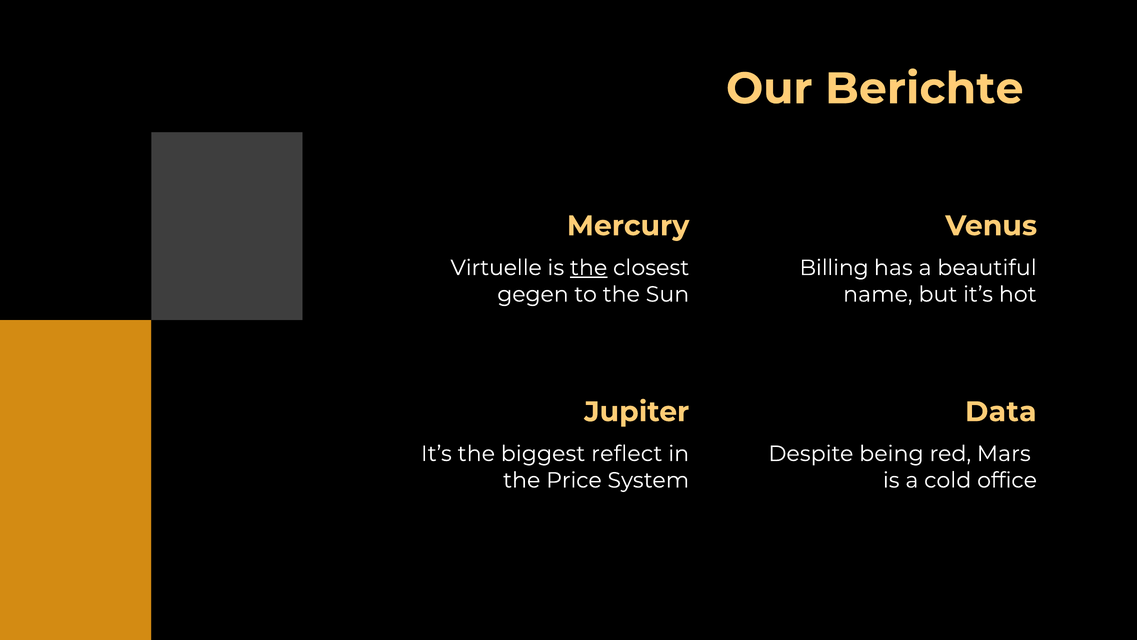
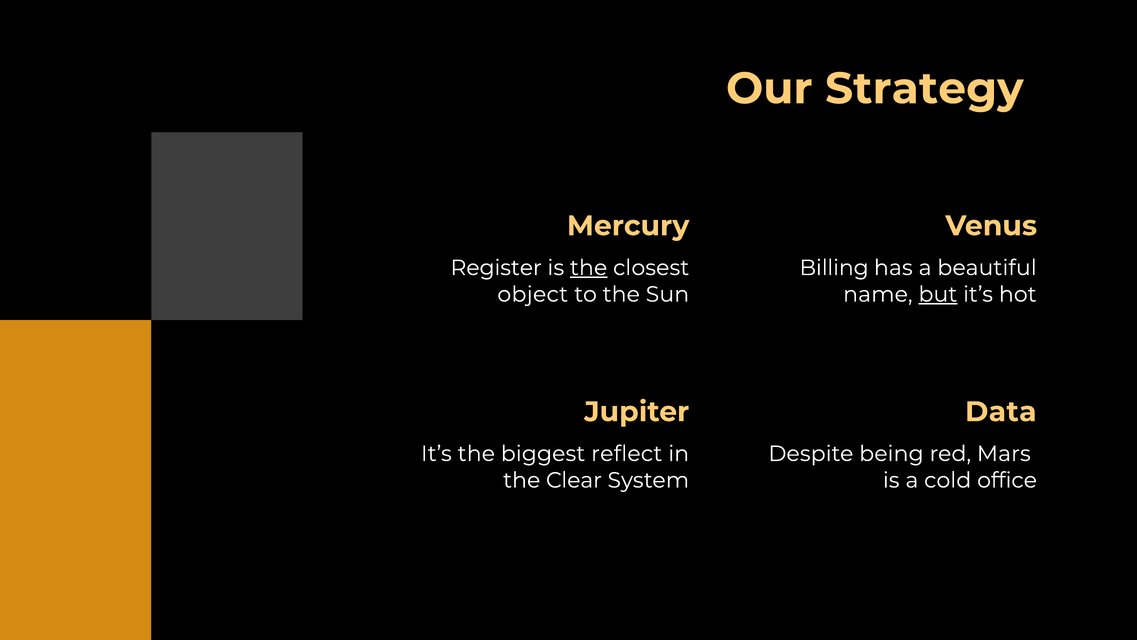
Berichte: Berichte -> Strategy (924, 89)
Virtuelle: Virtuelle -> Register (496, 268)
gegen: gegen -> object (533, 294)
but underline: none -> present (938, 294)
Price: Price -> Clear (574, 480)
